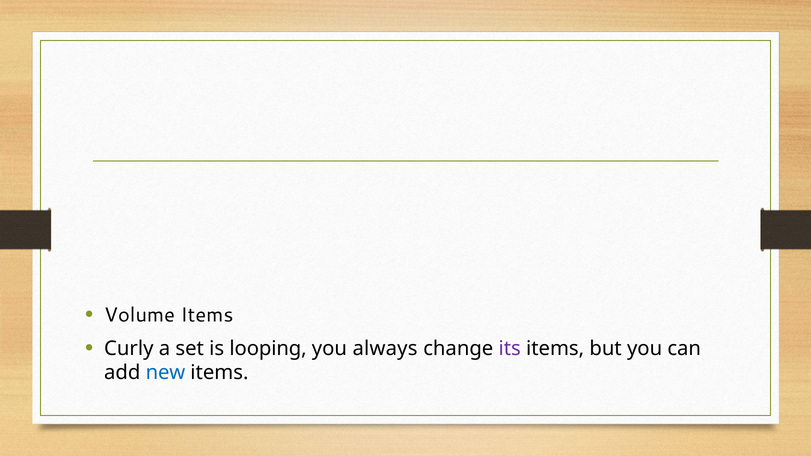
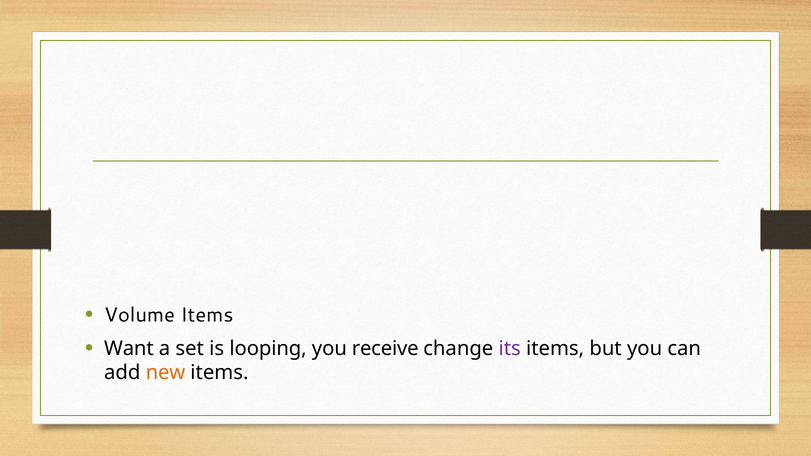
Curly: Curly -> Want (129, 349)
always: always -> receive (385, 349)
new colour: blue -> orange (165, 373)
